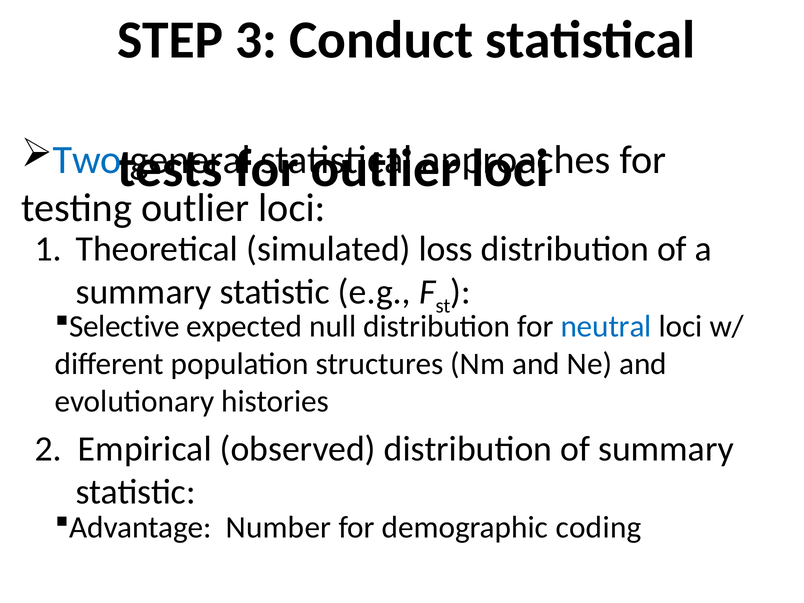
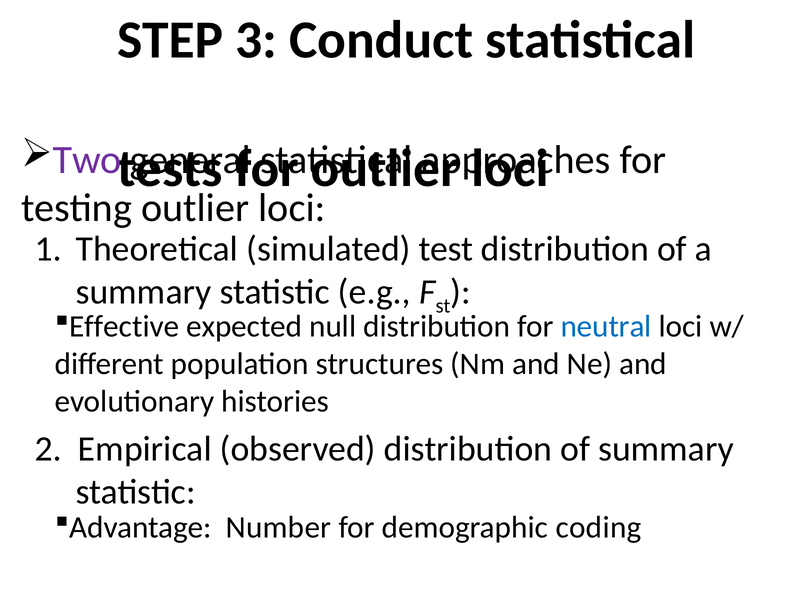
Two colour: blue -> purple (87, 160)
loss: loss -> test (446, 249)
Selective: Selective -> Effective (124, 326)
